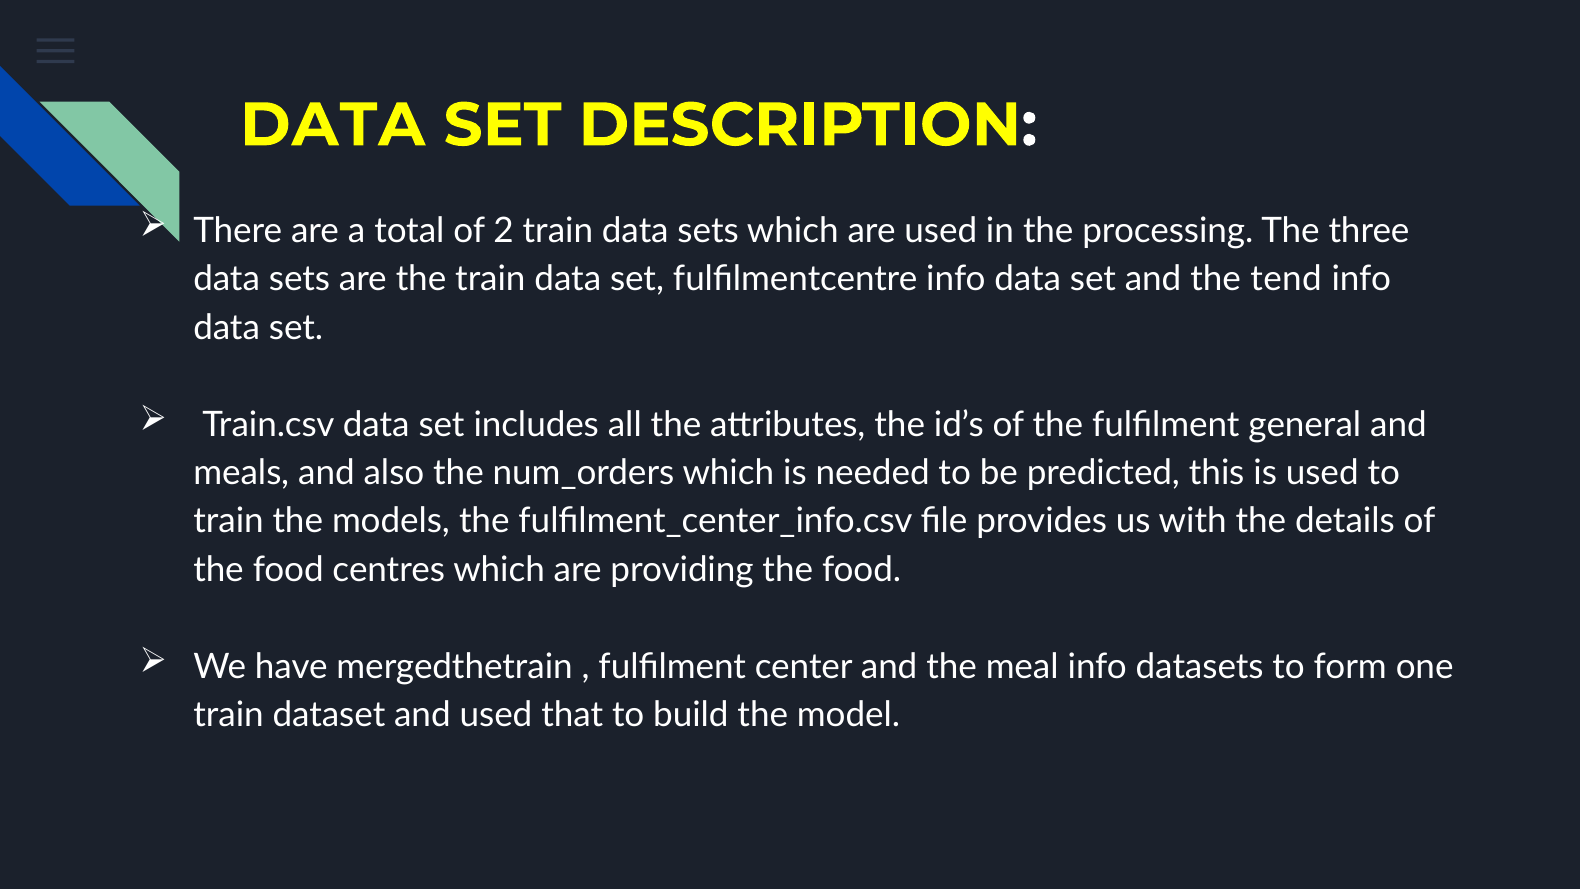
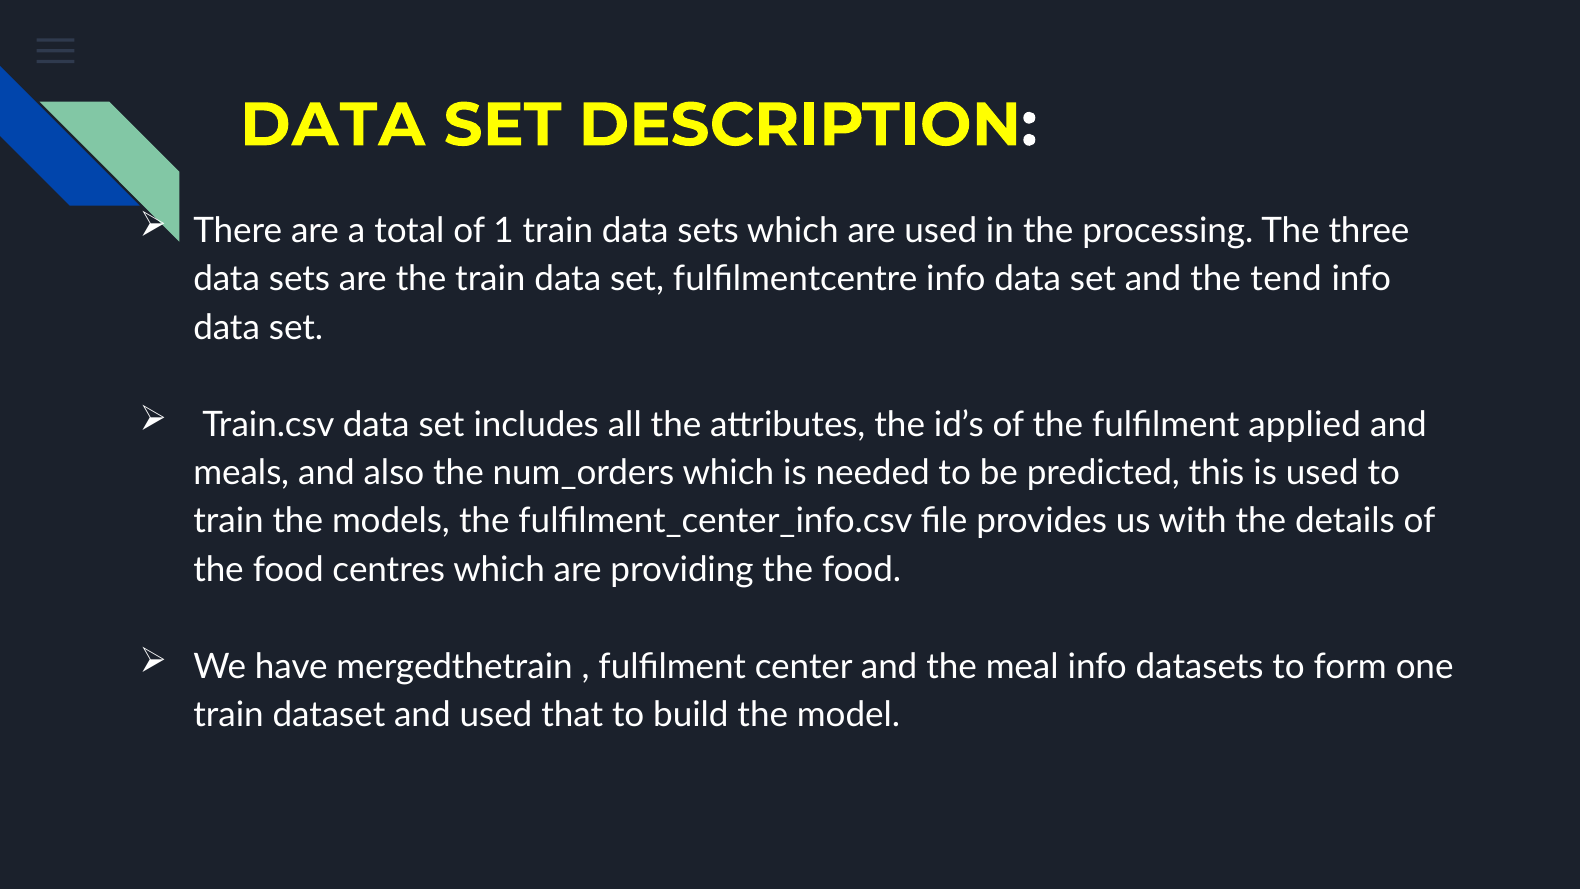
2: 2 -> 1 (503, 231)
general: general -> applied (1305, 424)
